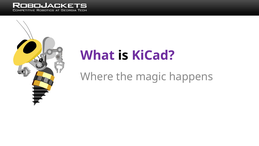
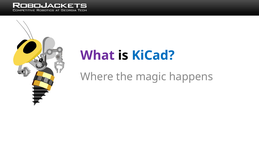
KiCad colour: purple -> blue (153, 55)
